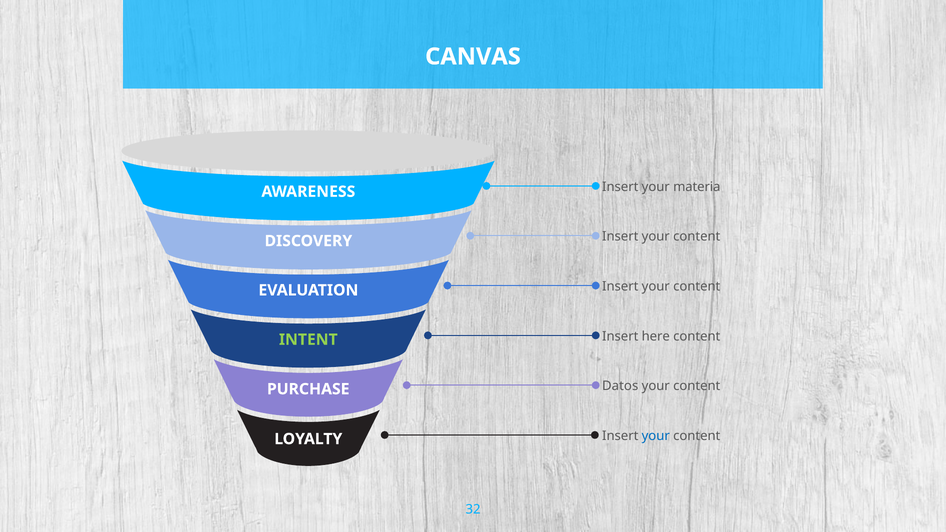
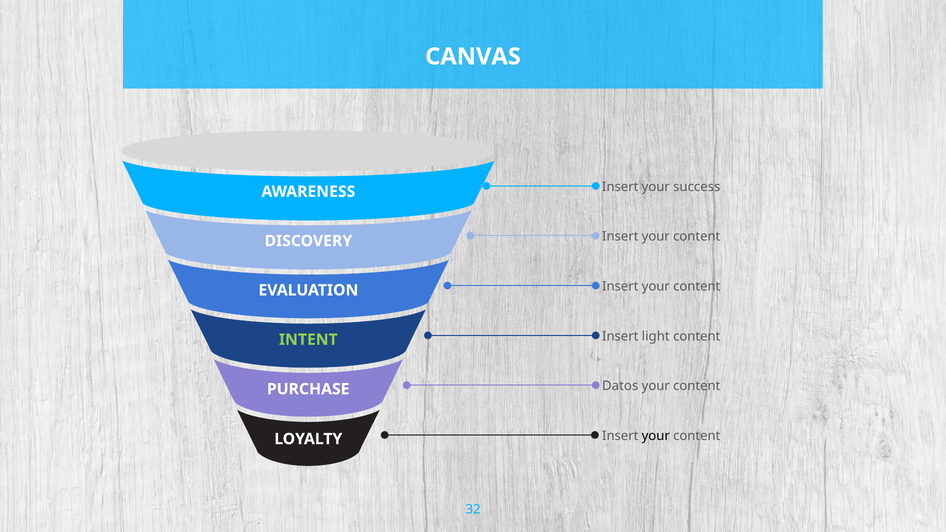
materia: materia -> success (697, 187)
here: here -> light (656, 336)
your colour: blue -> black (656, 436)
